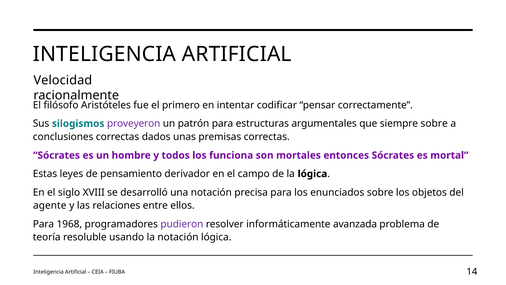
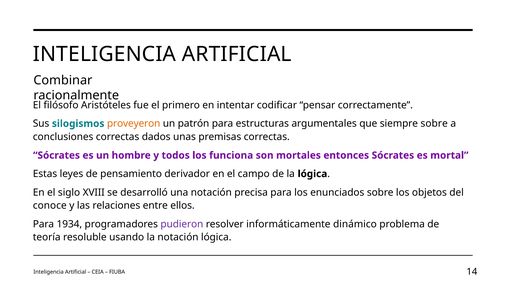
Velocidad: Velocidad -> Combinar (63, 80)
proveyeron colour: purple -> orange (134, 123)
agente: agente -> conoce (50, 205)
1968: 1968 -> 1934 (69, 224)
avanzada: avanzada -> dinámico (355, 224)
